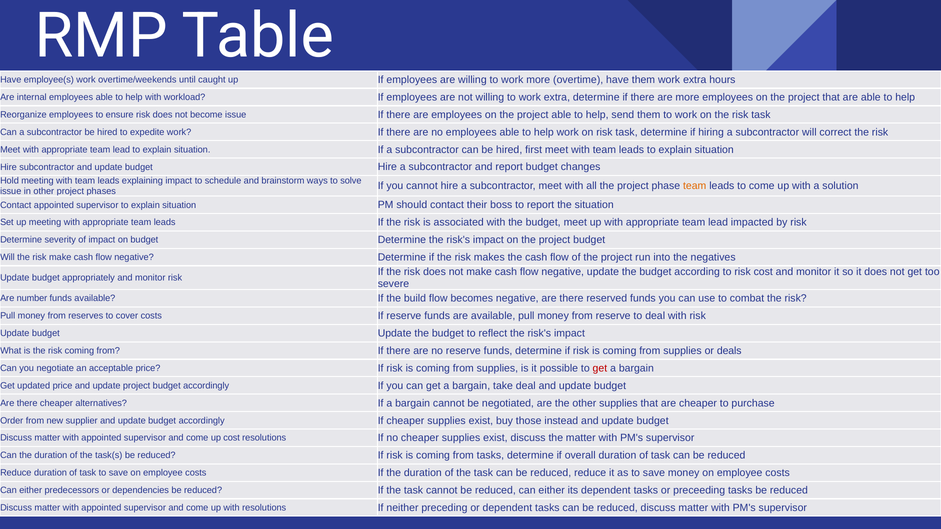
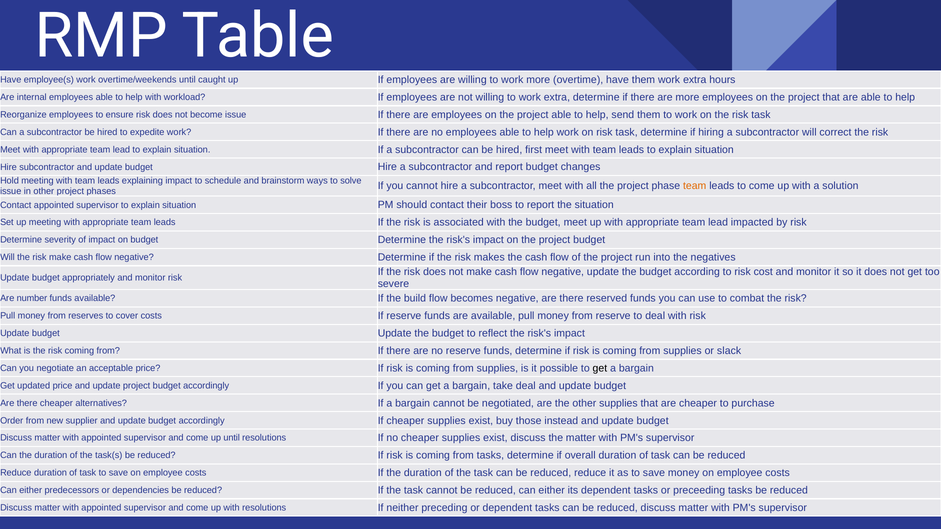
deals: deals -> slack (729, 351)
get colour: red -> black (600, 368)
up cost: cost -> until (232, 438)
